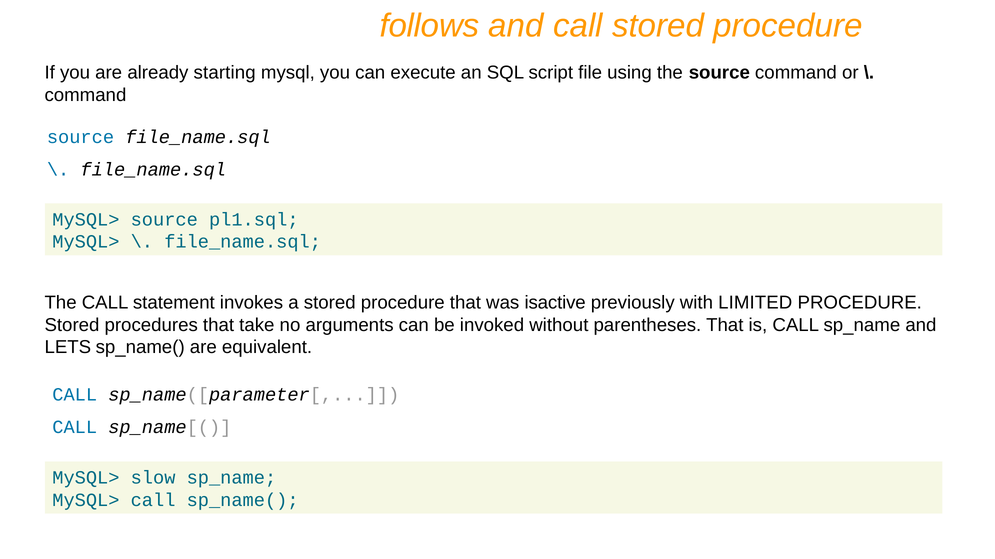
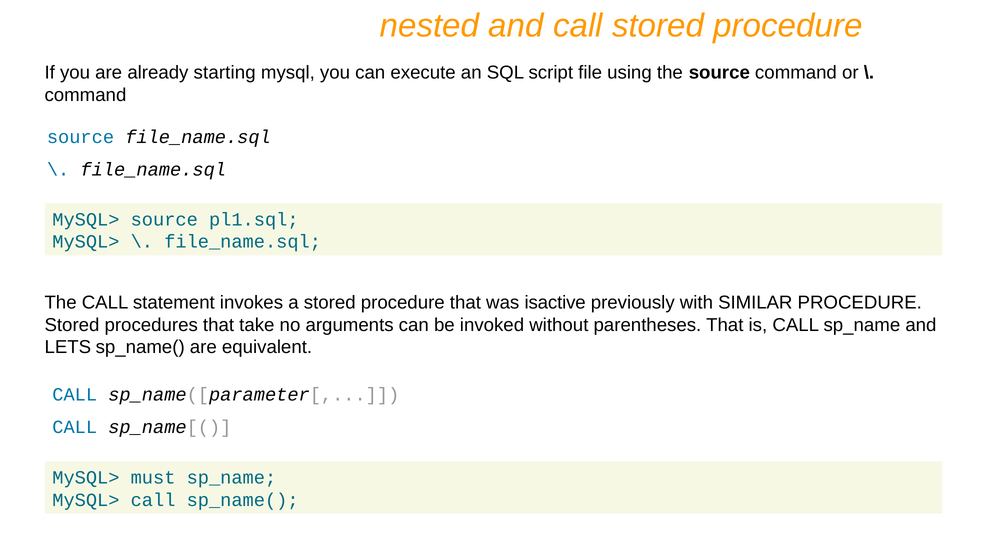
follows: follows -> nested (429, 26)
LIMITED: LIMITED -> SIMILAR (755, 303)
slow: slow -> must (153, 478)
